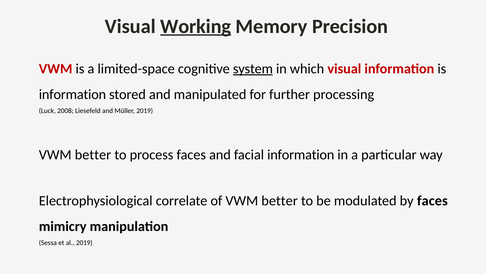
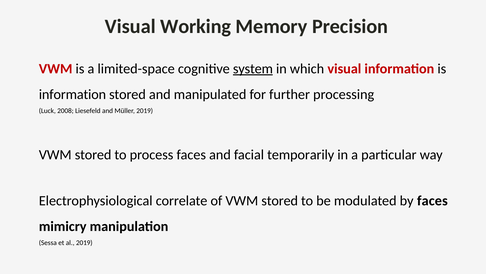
Working underline: present -> none (196, 26)
better: better -> stored (93, 154)
facial information: information -> temporarily (301, 154)
of VWM better: better -> stored (280, 200)
